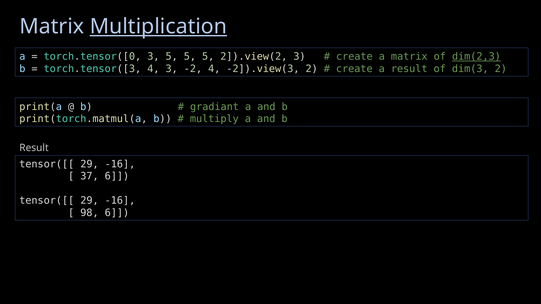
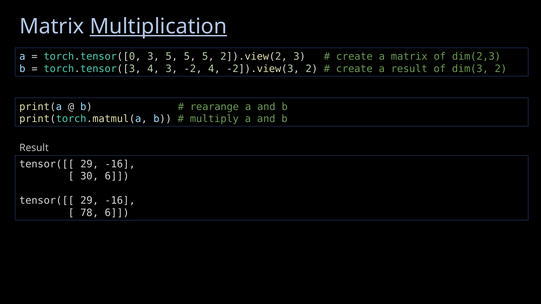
dim(2,3 underline: present -> none (476, 57)
gradiant: gradiant -> rearange (214, 107)
37: 37 -> 30 (89, 176)
98: 98 -> 78 (89, 213)
